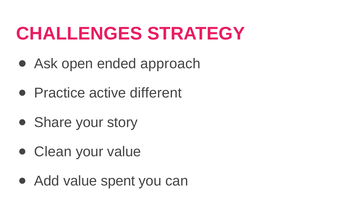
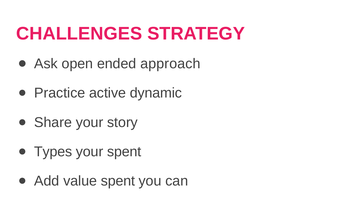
different: different -> dynamic (156, 93)
Clean: Clean -> Types (53, 152)
your value: value -> spent (124, 152)
